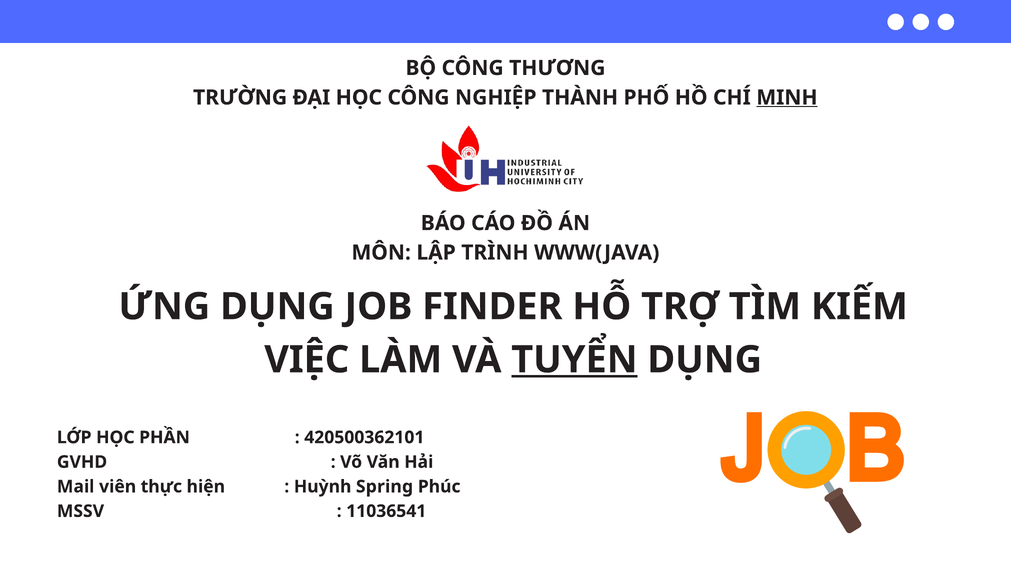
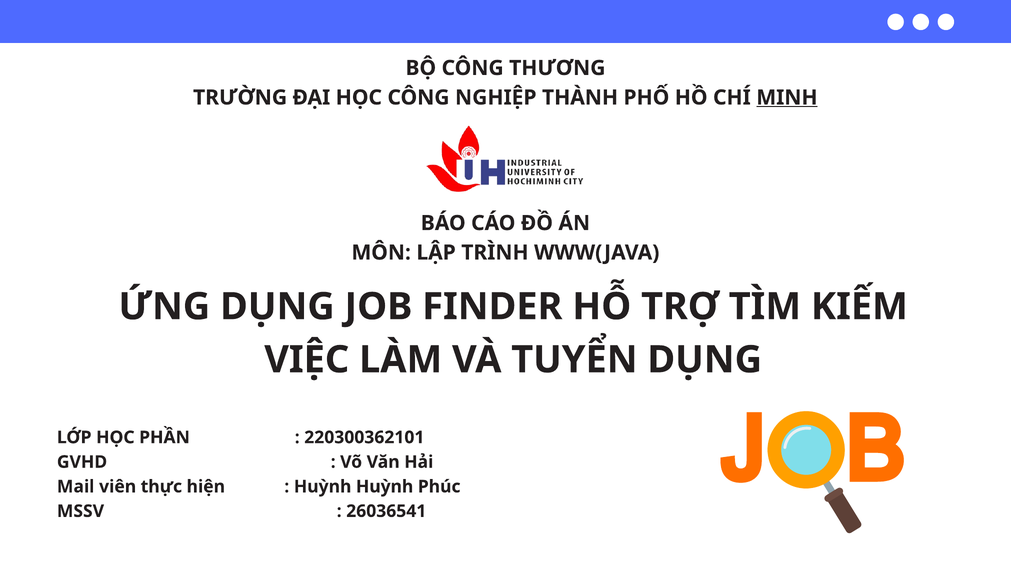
TUYỂN underline: present -> none (574, 360)
420500362101: 420500362101 -> 220300362101 (364, 437)
Huỳnh Spring: Spring -> Huỳnh (385, 486)
11036541: 11036541 -> 26036541 (386, 511)
